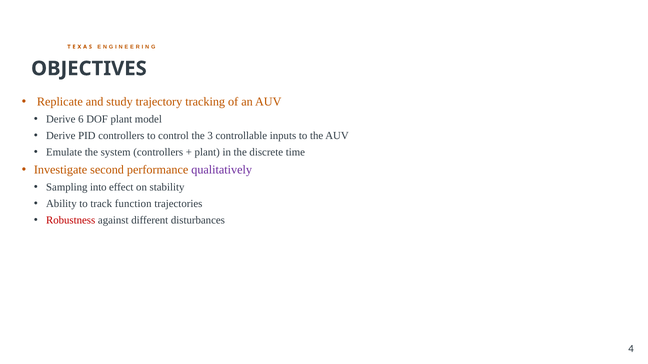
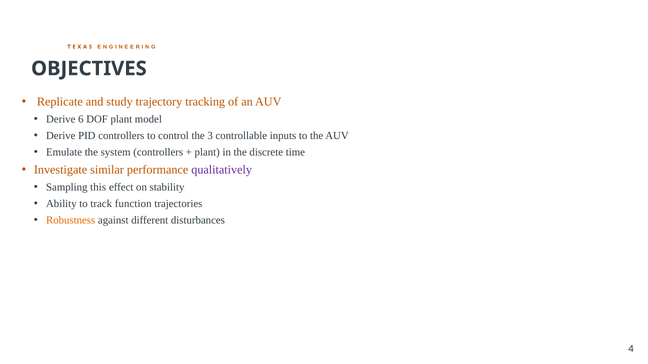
second: second -> similar (107, 170)
into: into -> this (98, 187)
Robustness colour: red -> orange (71, 220)
